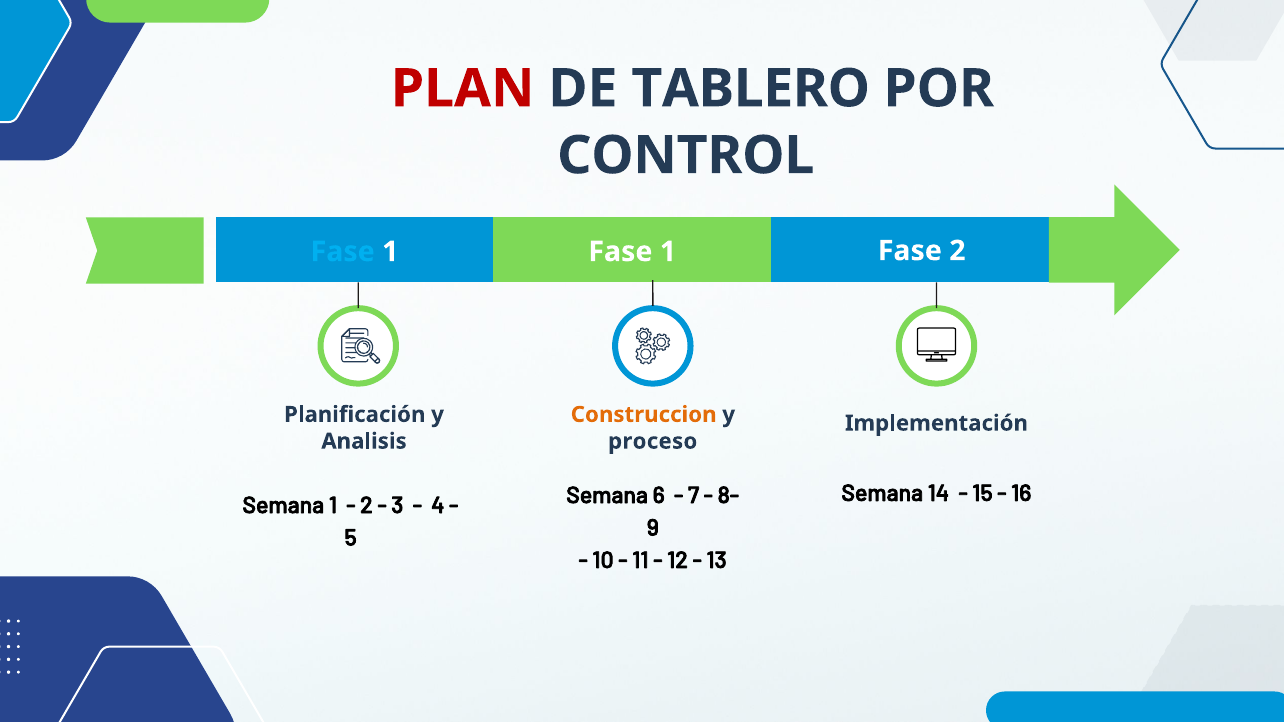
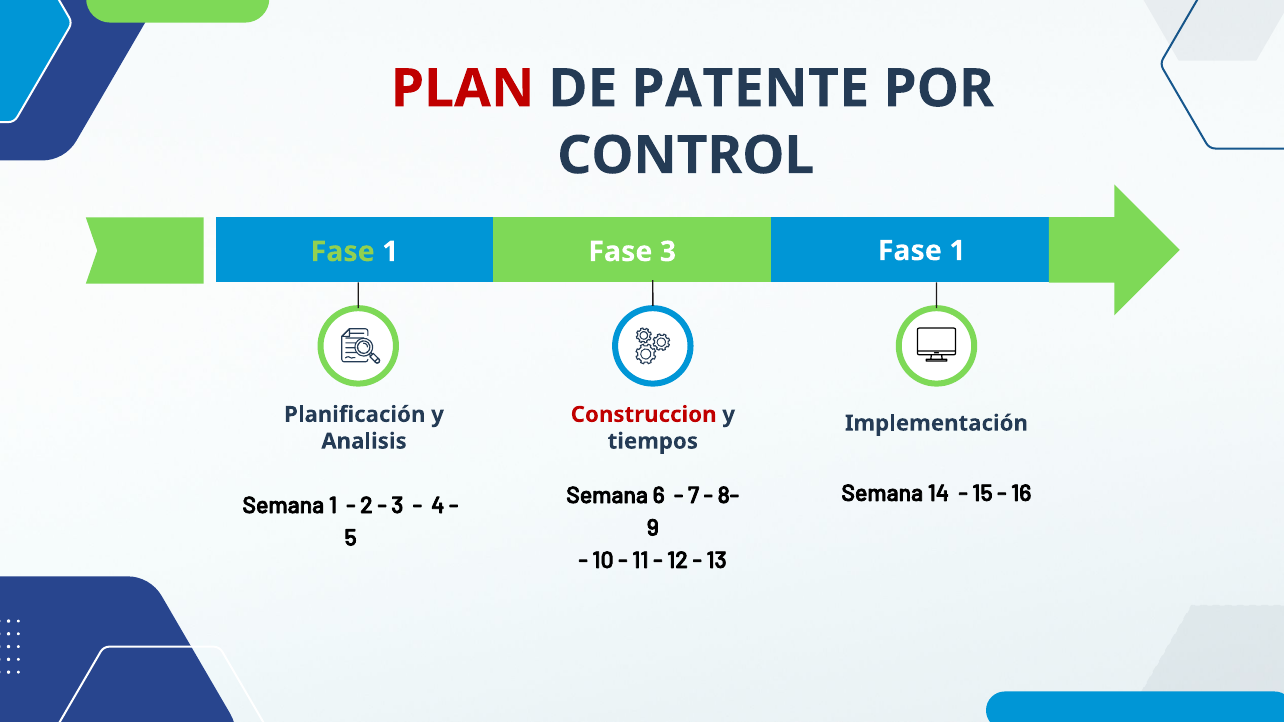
TABLERO: TABLERO -> PATENTE (750, 89)
2: 2 -> 1 (957, 251)
Fase colour: light blue -> light green (343, 252)
1 Fase 1: 1 -> 3 (668, 252)
Construccion colour: orange -> red (644, 415)
proceso: proceso -> tiempos (653, 441)
